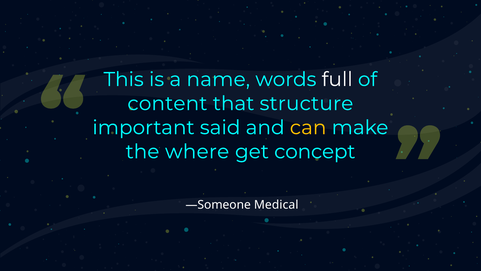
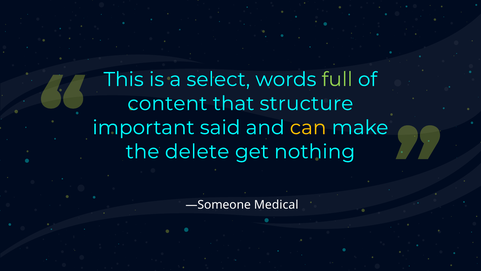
name: name -> select (218, 79)
full colour: white -> light green (337, 79)
where: where -> delete (197, 151)
concept: concept -> nothing (315, 151)
